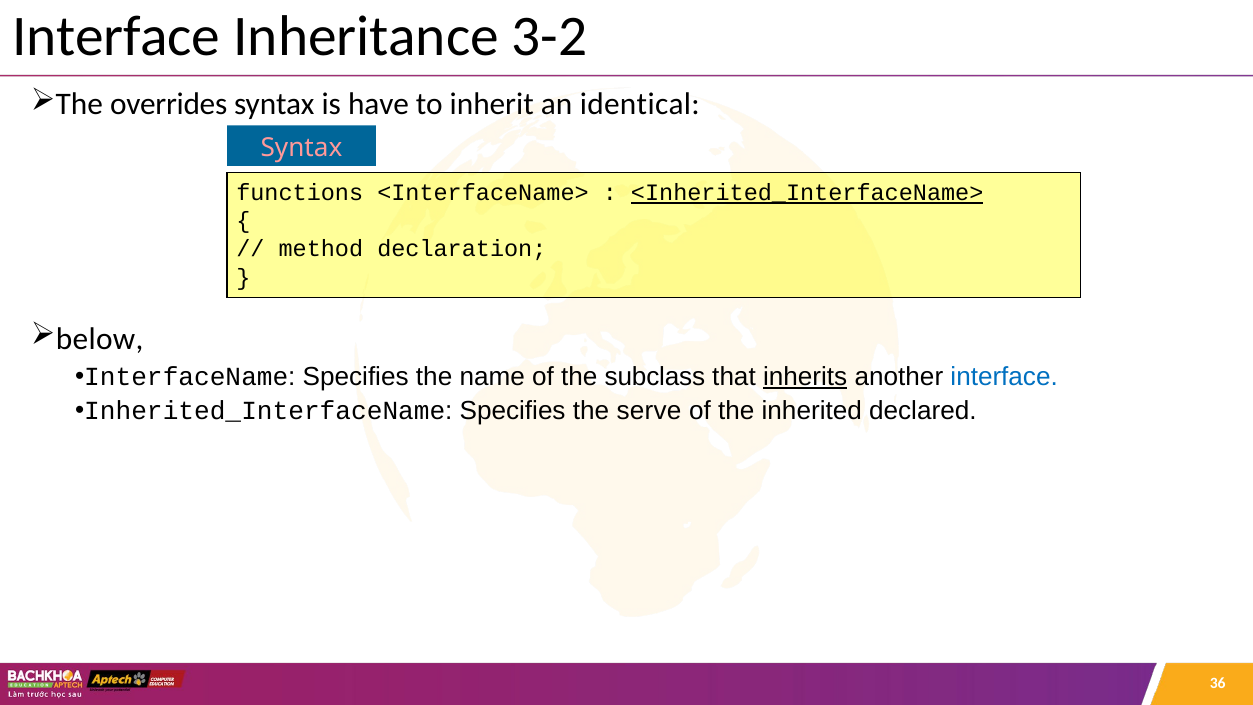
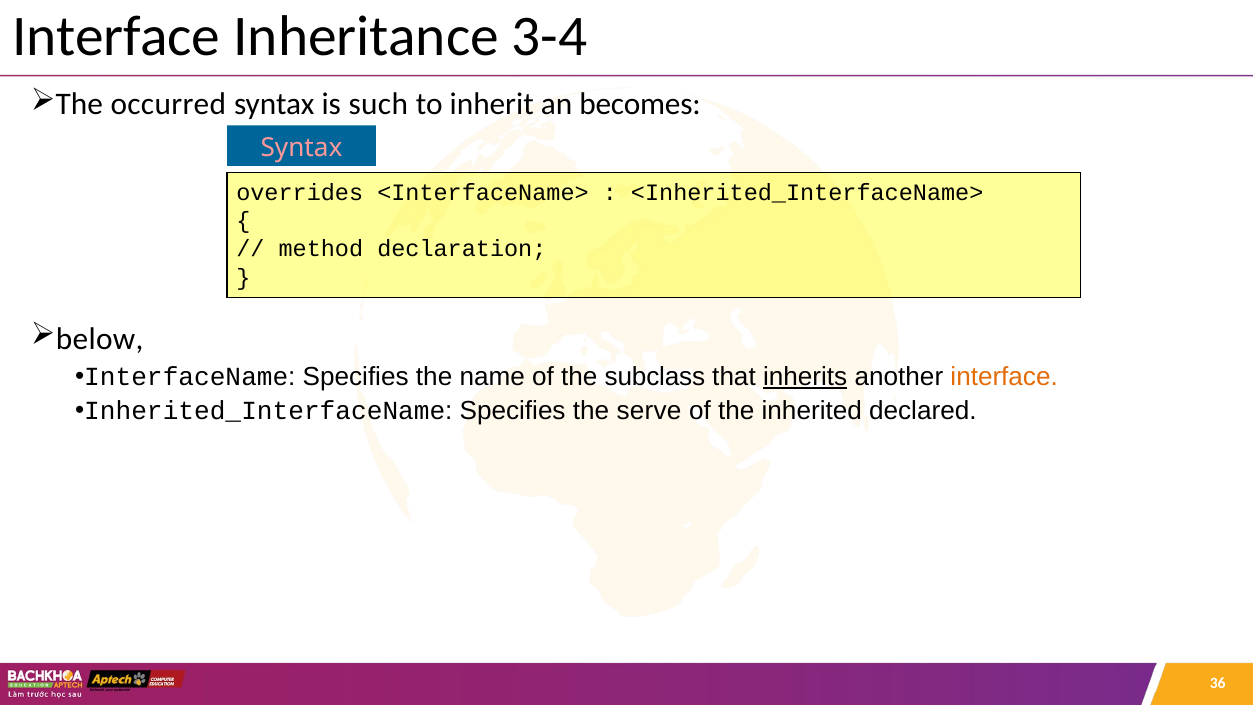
3-2: 3-2 -> 3-4 (550, 37)
overrides: overrides -> occurred (168, 104)
have: have -> such (378, 104)
identical: identical -> becomes (640, 104)
functions: functions -> overrides (300, 193)
<Inherited_InterfaceName> underline: present -> none (807, 193)
interface colour: blue -> orange (1004, 376)
